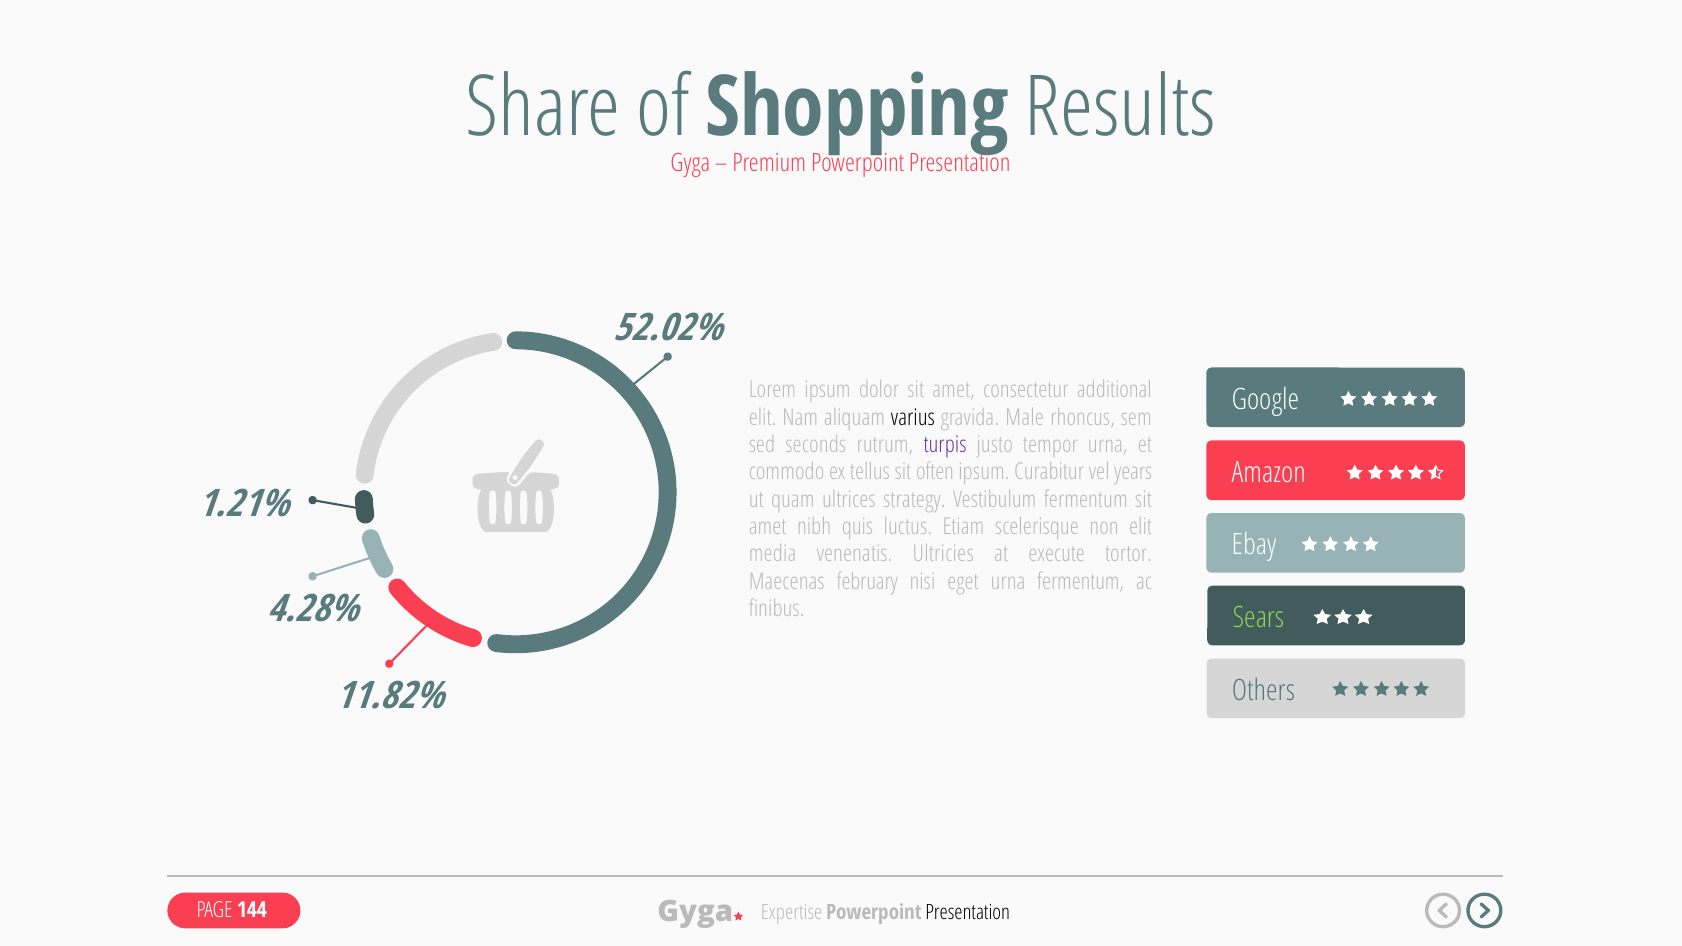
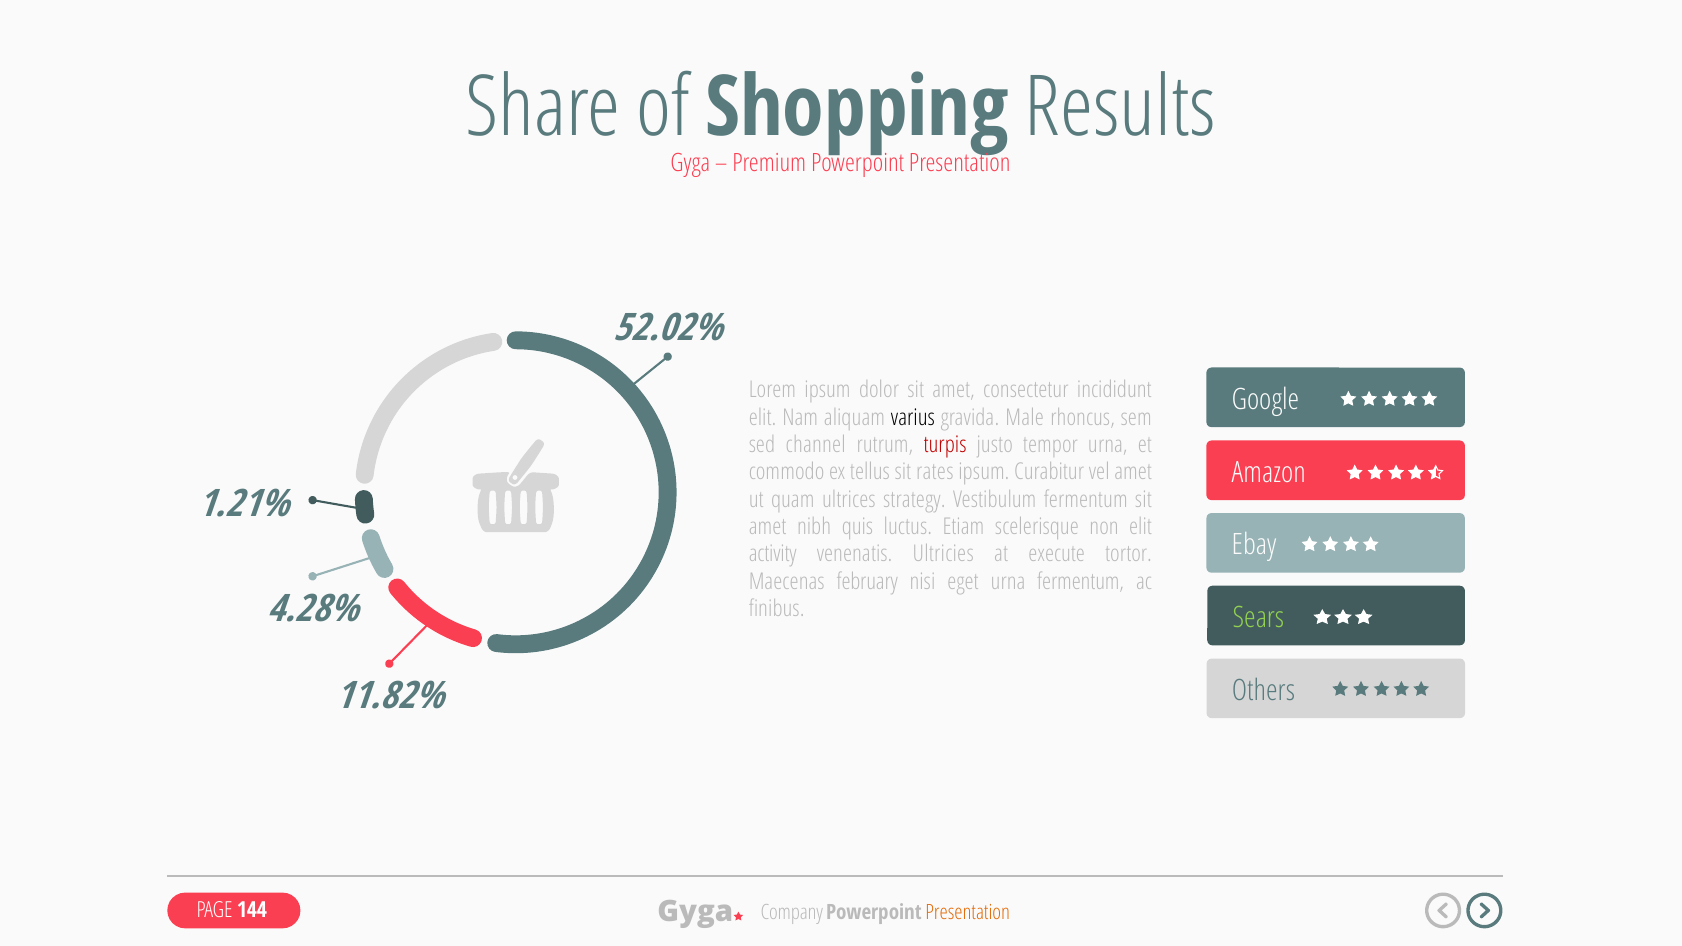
additional: additional -> incididunt (1114, 390)
seconds: seconds -> channel (816, 445)
turpis colour: purple -> red (945, 445)
often: often -> rates (935, 472)
vel years: years -> amet (1133, 472)
media: media -> activity (773, 554)
Expertise: Expertise -> Company (792, 913)
Presentation colour: black -> orange (968, 913)
